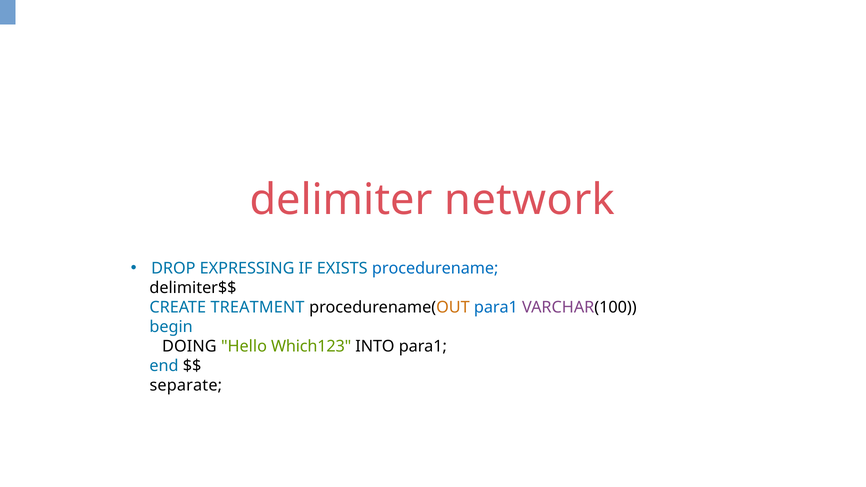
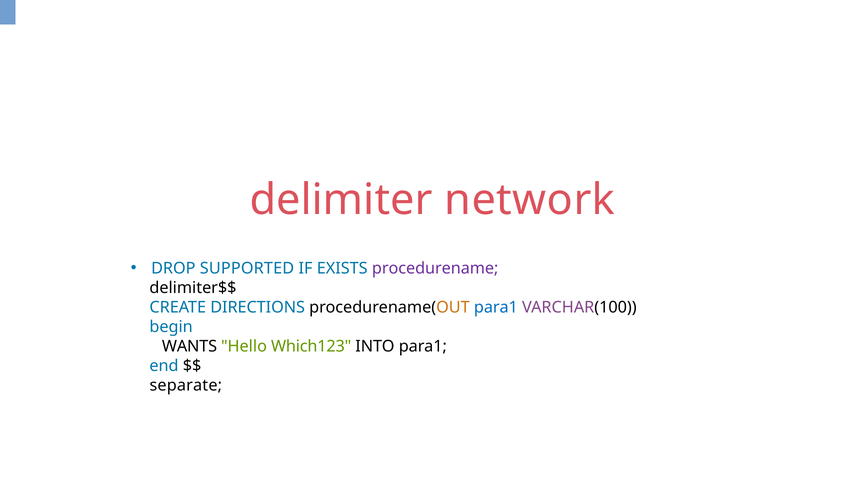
EXPRESSING: EXPRESSING -> SUPPORTED (247, 268)
procedurename colour: blue -> purple (435, 268)
TREATMENT: TREATMENT -> DIRECTIONS (258, 307)
DOING: DOING -> WANTS (190, 346)
